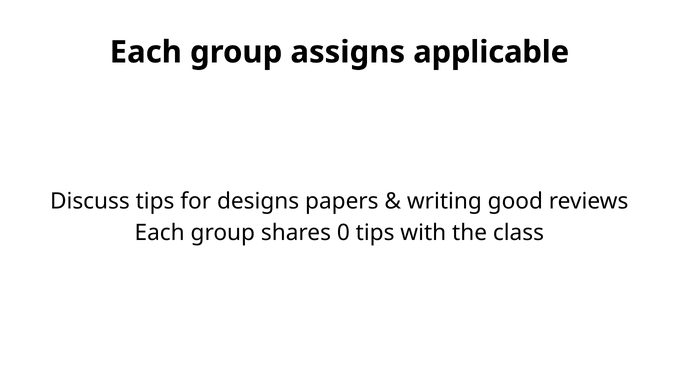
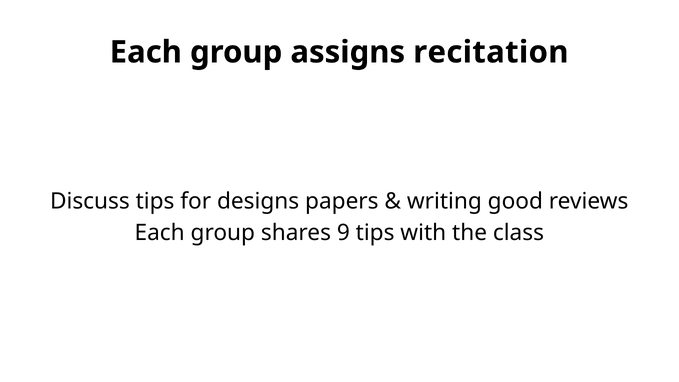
applicable: applicable -> recitation (491, 52)
0: 0 -> 9 (343, 233)
